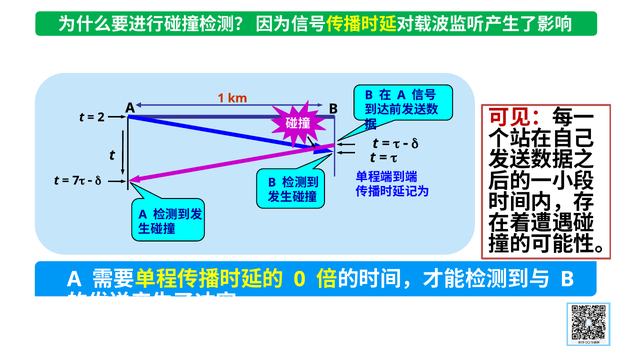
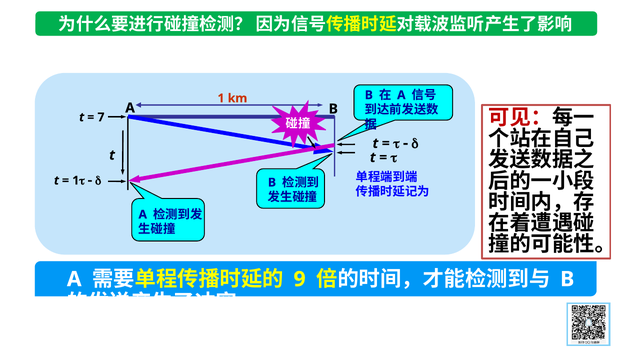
2: 2 -> 7 (101, 117)
7: 7 -> 1 (76, 181)
0: 0 -> 9 (300, 280)
